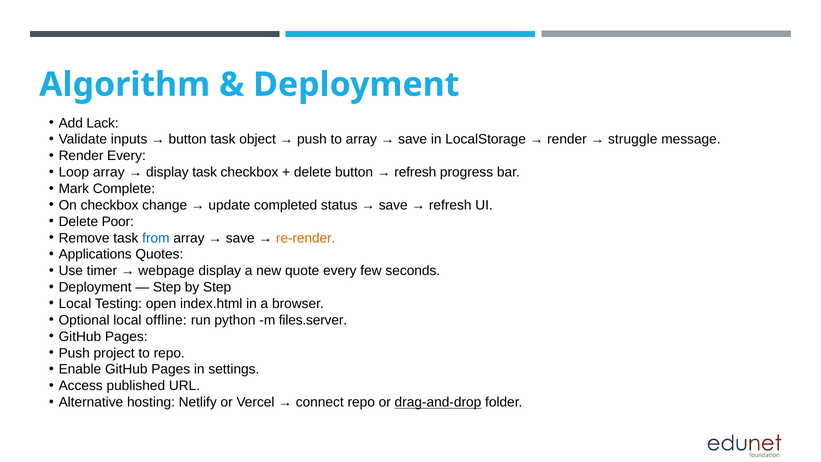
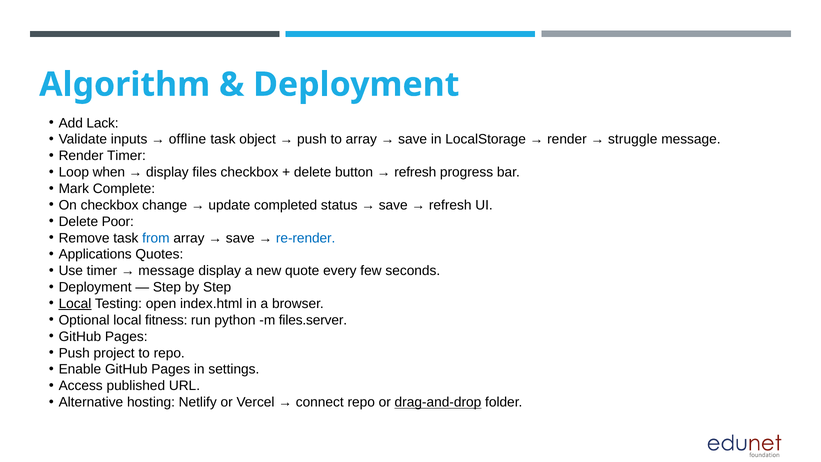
button: button -> offline (188, 139)
Render Every: Every -> Timer (126, 156)
Loop array: array -> when (109, 172)
display task: task -> files (205, 172)
re-render colour: orange -> blue (306, 238)
webpage: webpage -> message (166, 271)
Local underline: none -> present (75, 304)
offline: offline -> fitness (166, 320)
